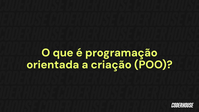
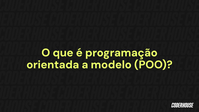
criação: criação -> modelo (111, 65)
